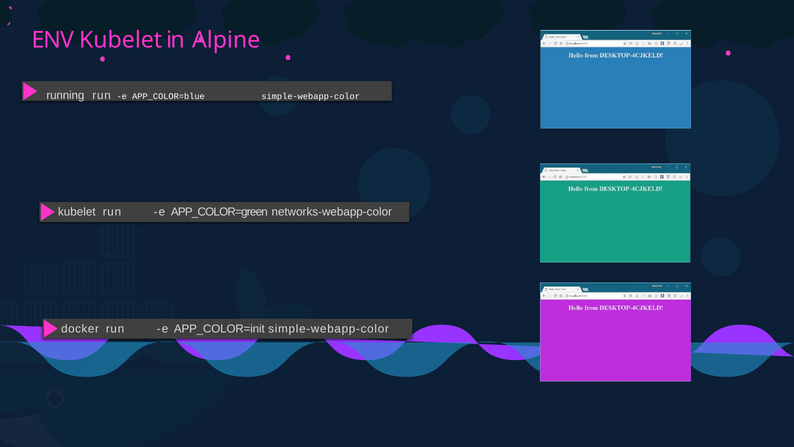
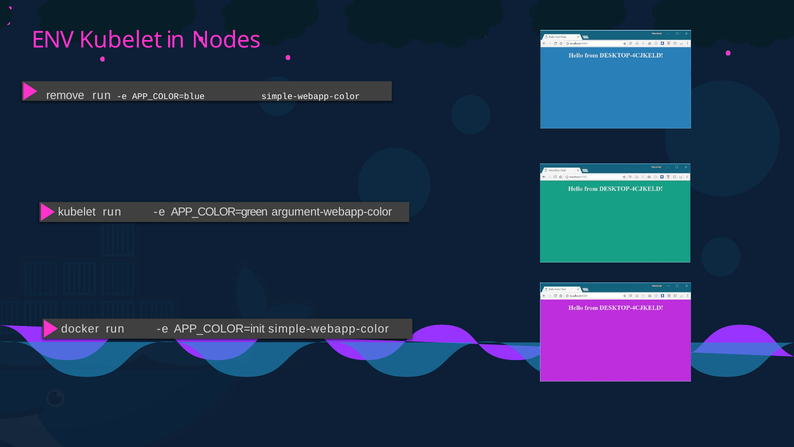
Alpine: Alpine -> Nodes (226, 40)
running: running -> remove (65, 95)
networks-webapp-color: networks-webapp-color -> argument-webapp-color (332, 212)
